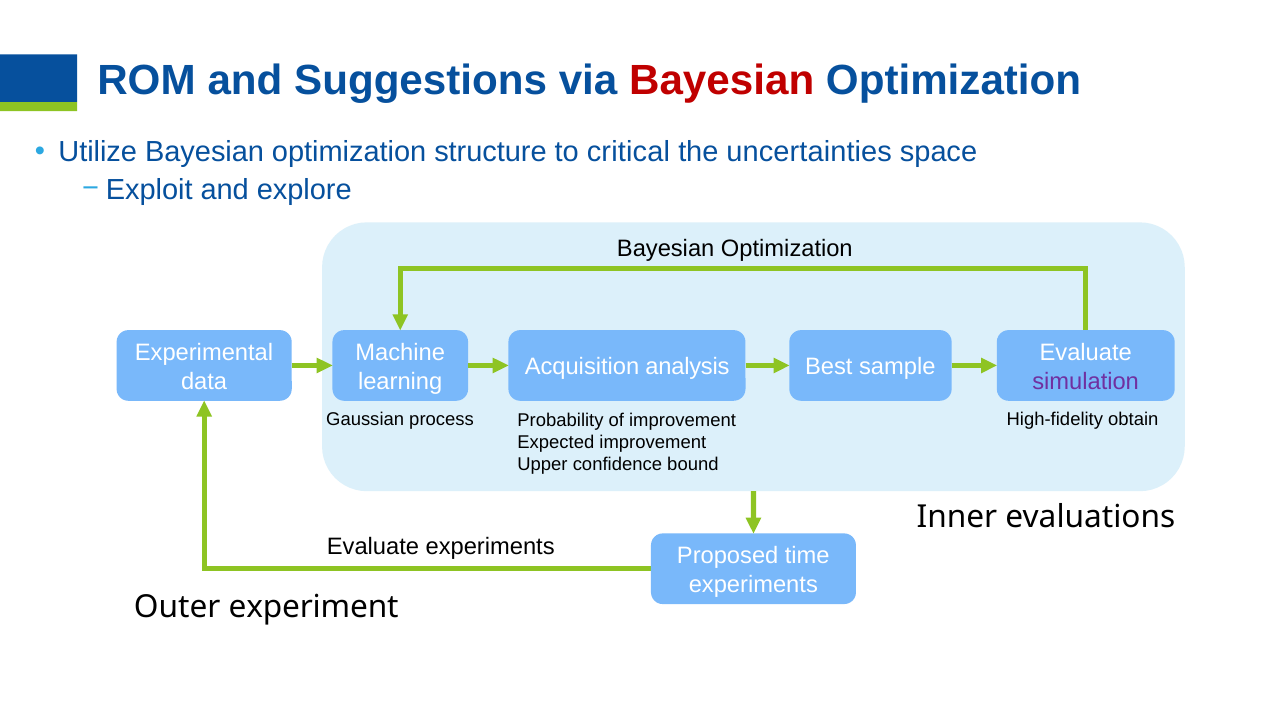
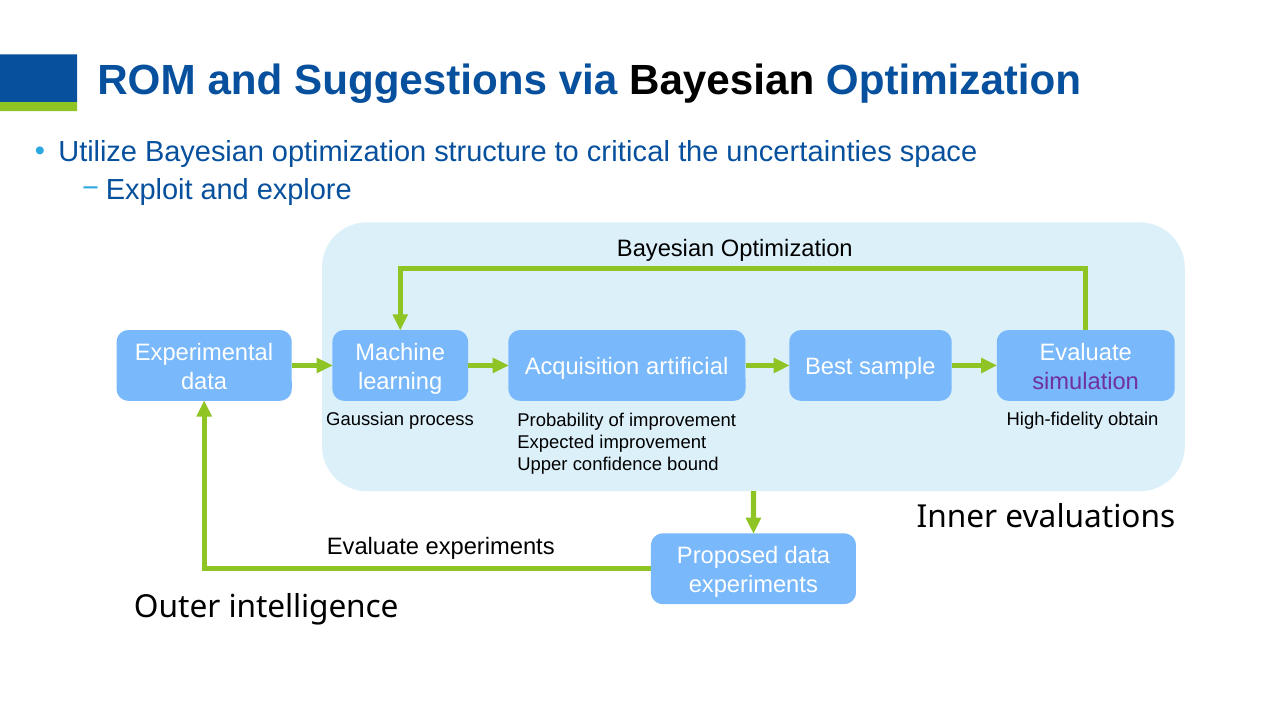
Bayesian colour: red -> black (722, 81)
analysis: analysis -> artificial (687, 367)
Proposed time: time -> data (807, 556)
experiment: experiment -> intelligence (314, 607)
